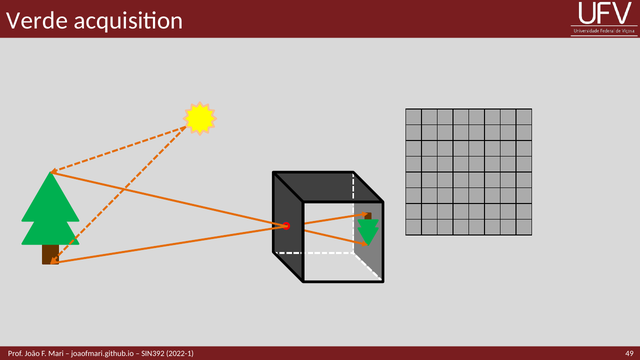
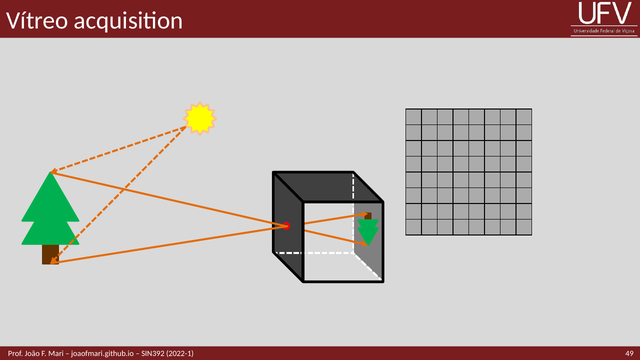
Verde: Verde -> Vítreo (37, 21)
